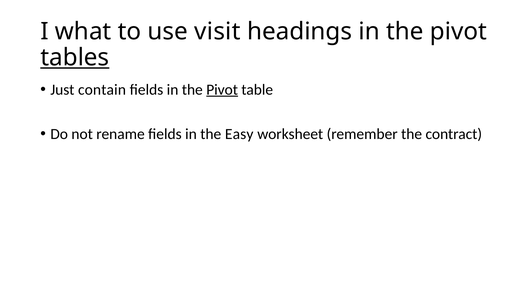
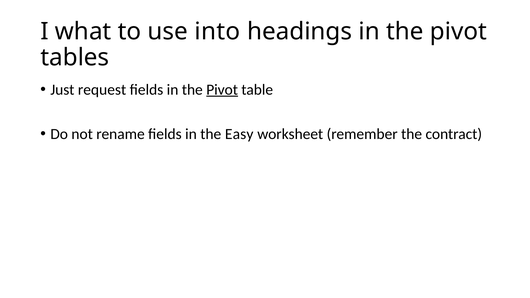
visit: visit -> into (217, 31)
tables underline: present -> none (75, 58)
contain: contain -> request (102, 90)
